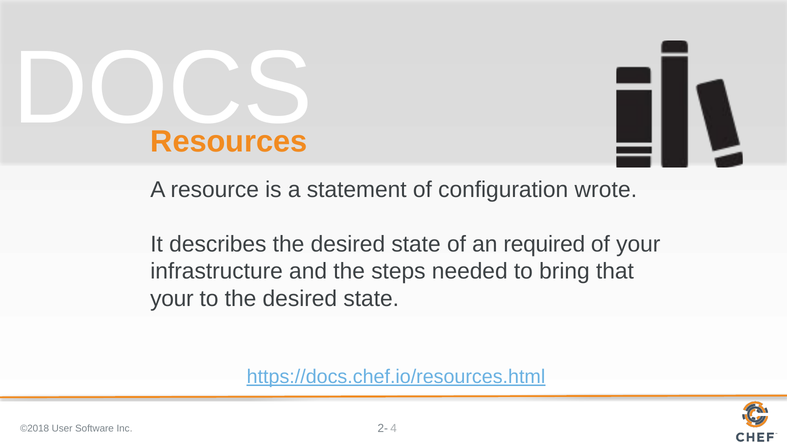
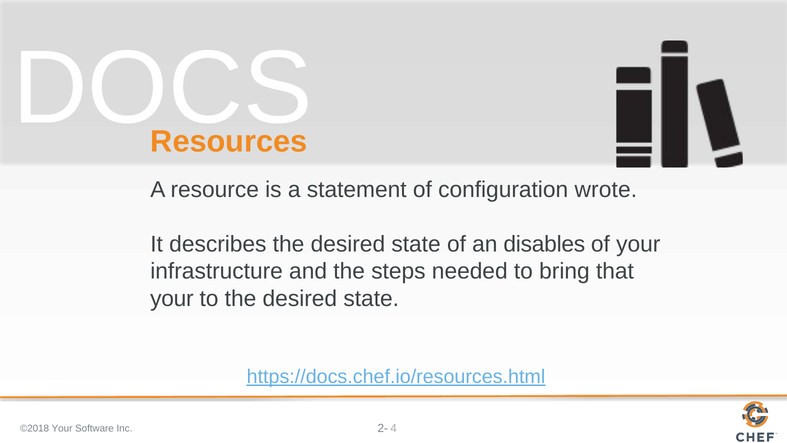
required: required -> disables (544, 244)
©2018 User: User -> Your (62, 428)
